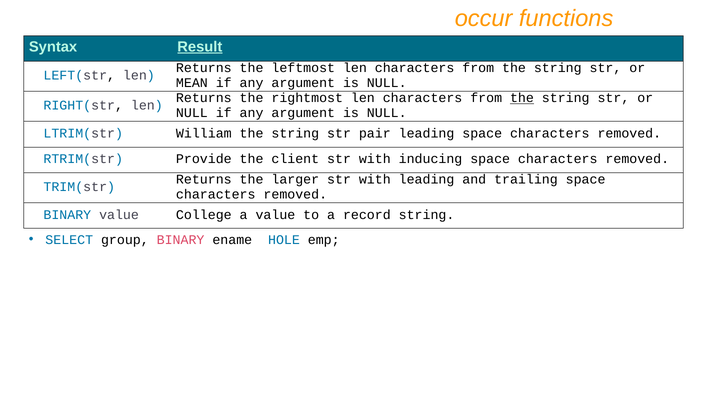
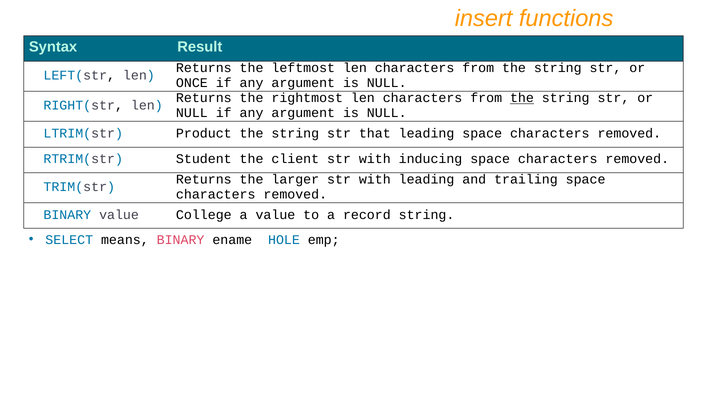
occur: occur -> insert (484, 18)
Result underline: present -> none (200, 47)
MEAN: MEAN -> ONCE (192, 83)
William: William -> Product (204, 133)
pair: pair -> that (375, 133)
Provide: Provide -> Student (204, 159)
group: group -> means (125, 240)
